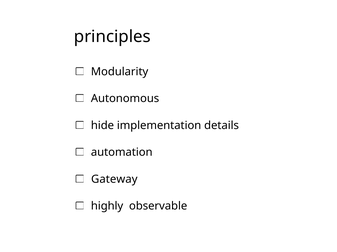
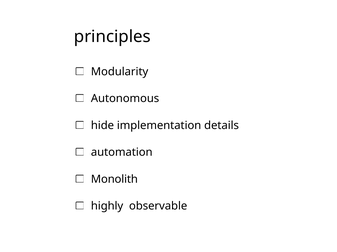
Gateway: Gateway -> Monolith (114, 180)
